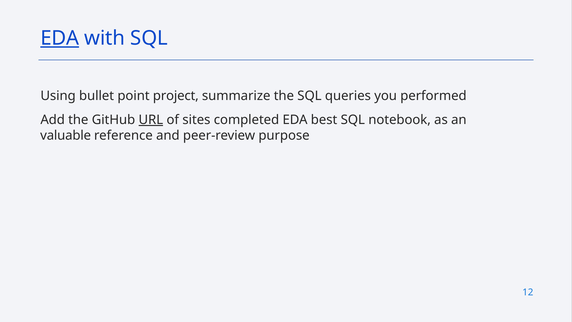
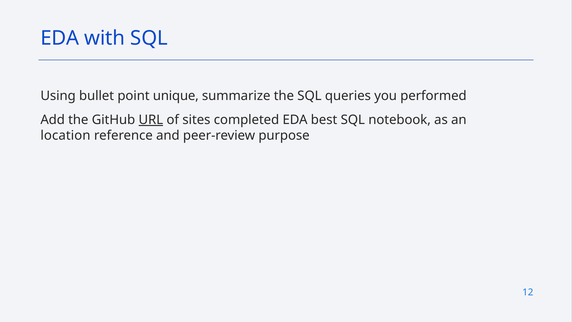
EDA underline: present -> none (60, 38)
project: project -> unique (176, 96)
valuable: valuable -> location (65, 135)
